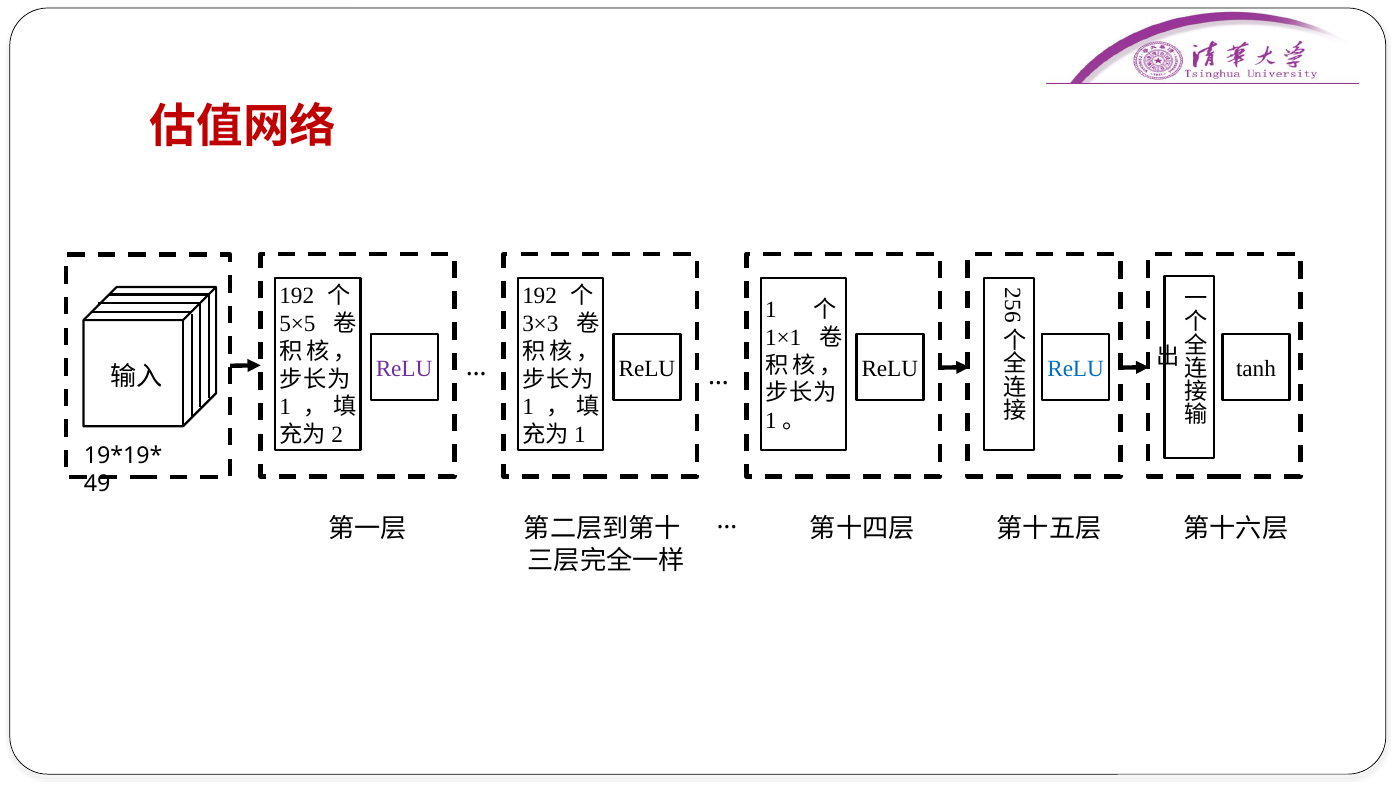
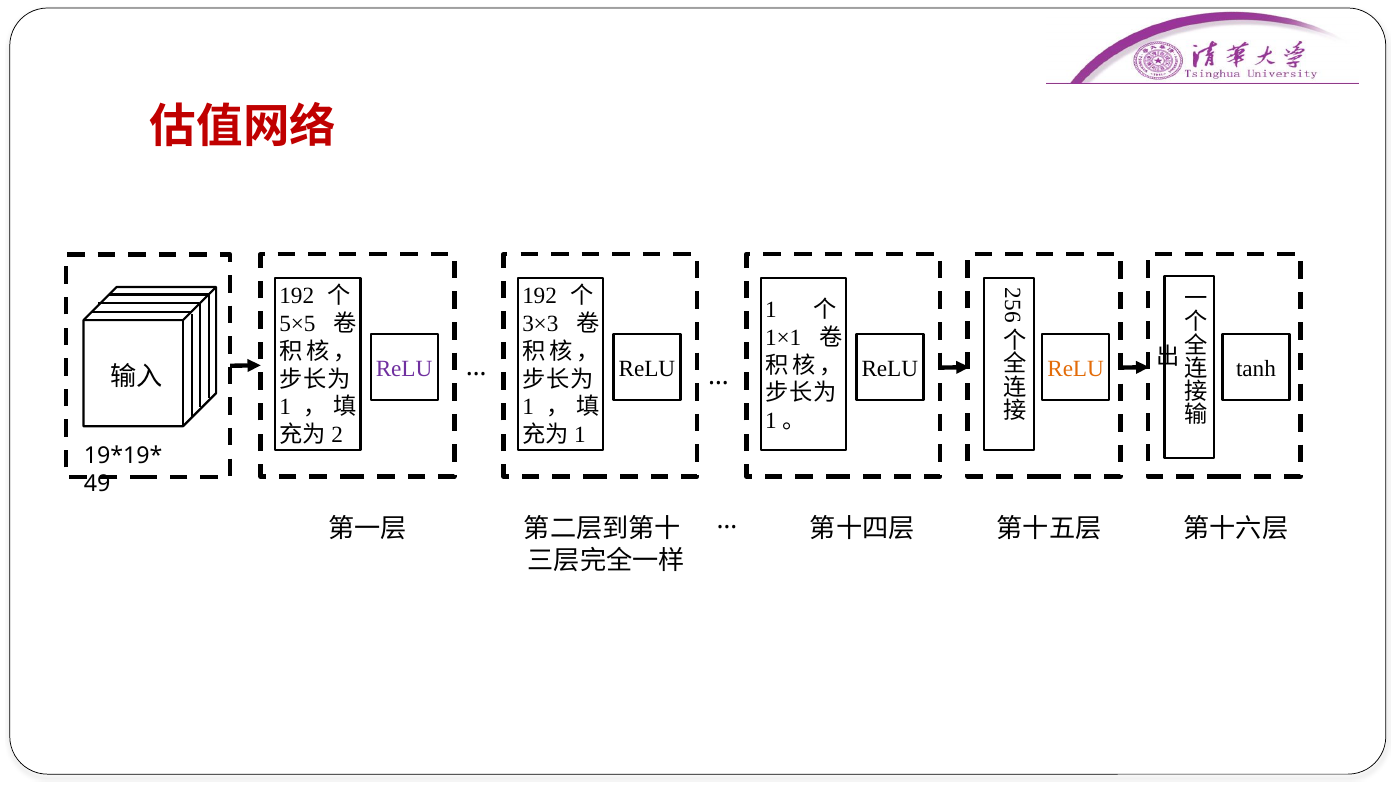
ReLU colour: blue -> orange (1076, 369)
